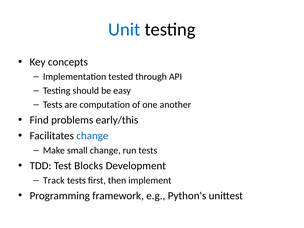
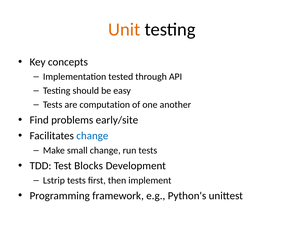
Unit colour: blue -> orange (124, 29)
early/this: early/this -> early/site (117, 120)
Track: Track -> Lstrip (54, 180)
